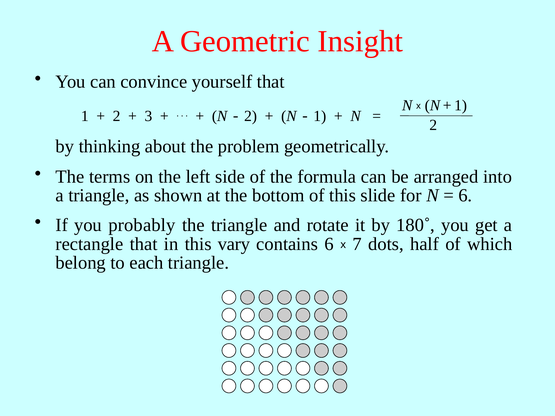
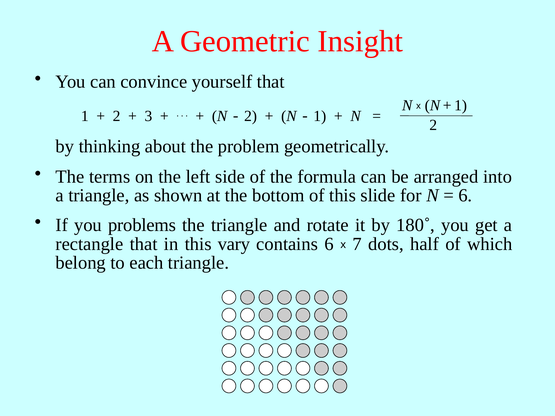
probably: probably -> problems (142, 225)
